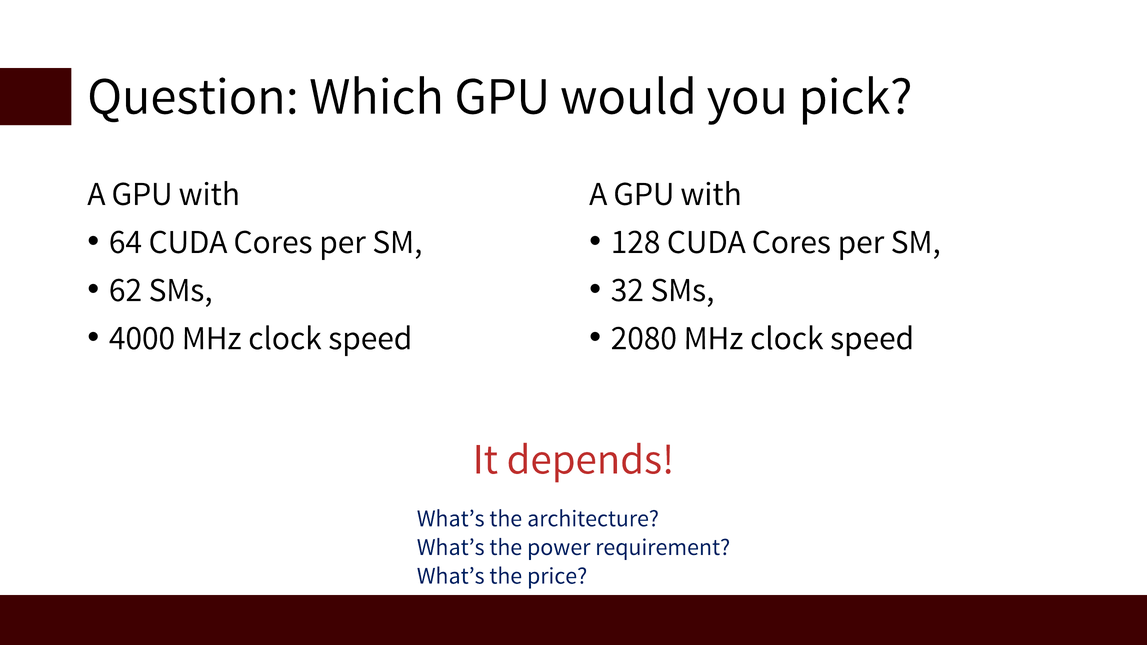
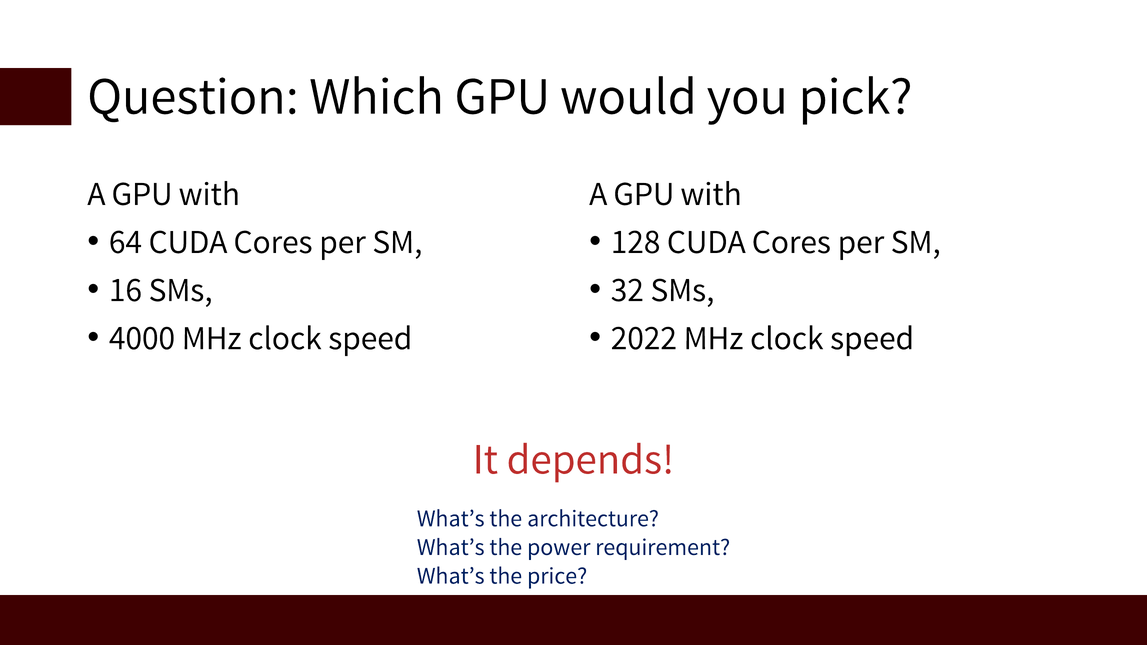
62: 62 -> 16 (125, 290)
2080: 2080 -> 2022 (644, 338)
